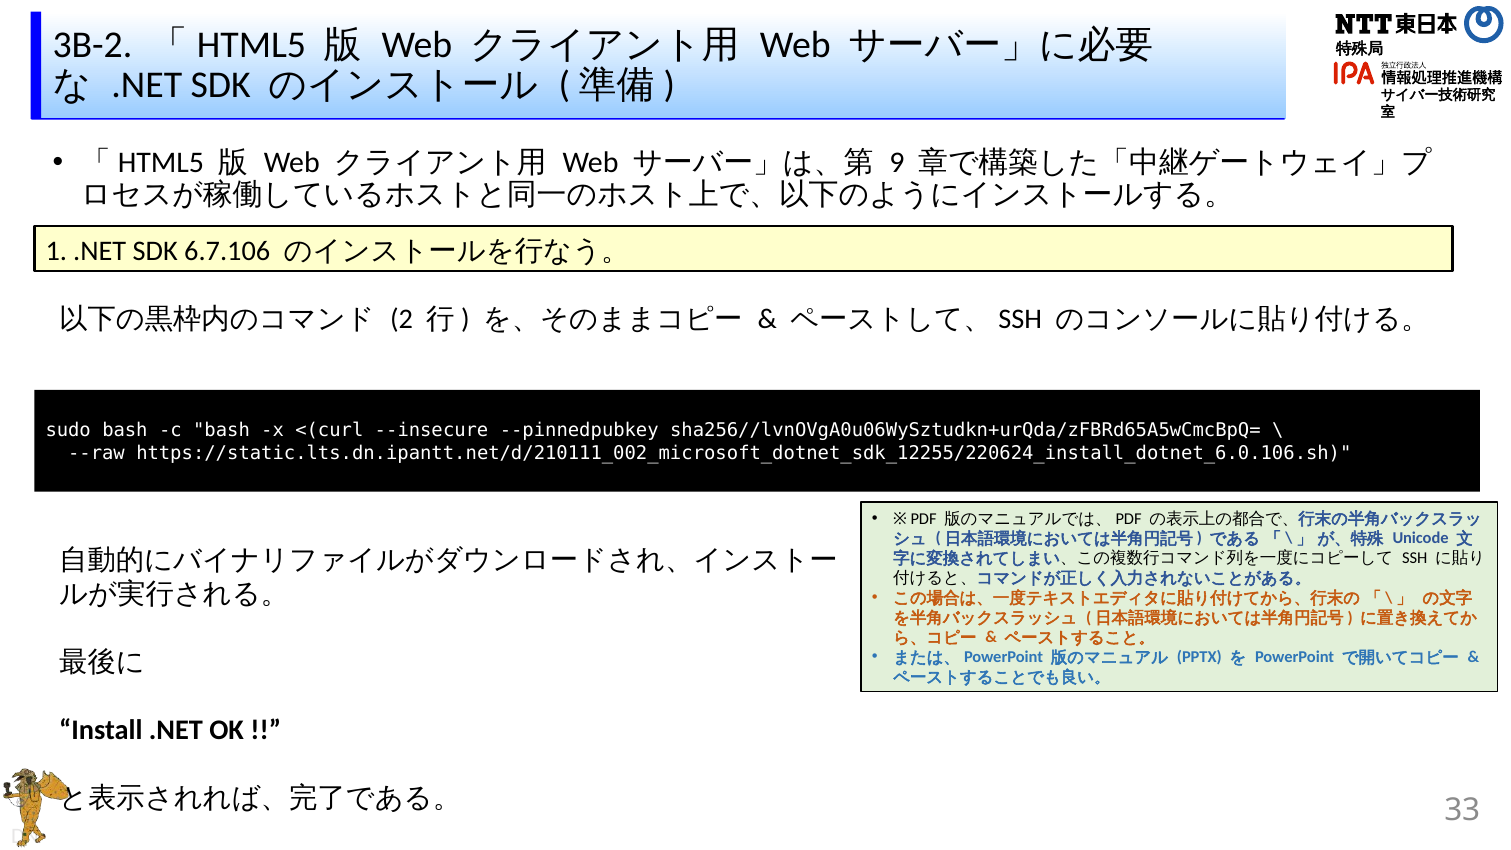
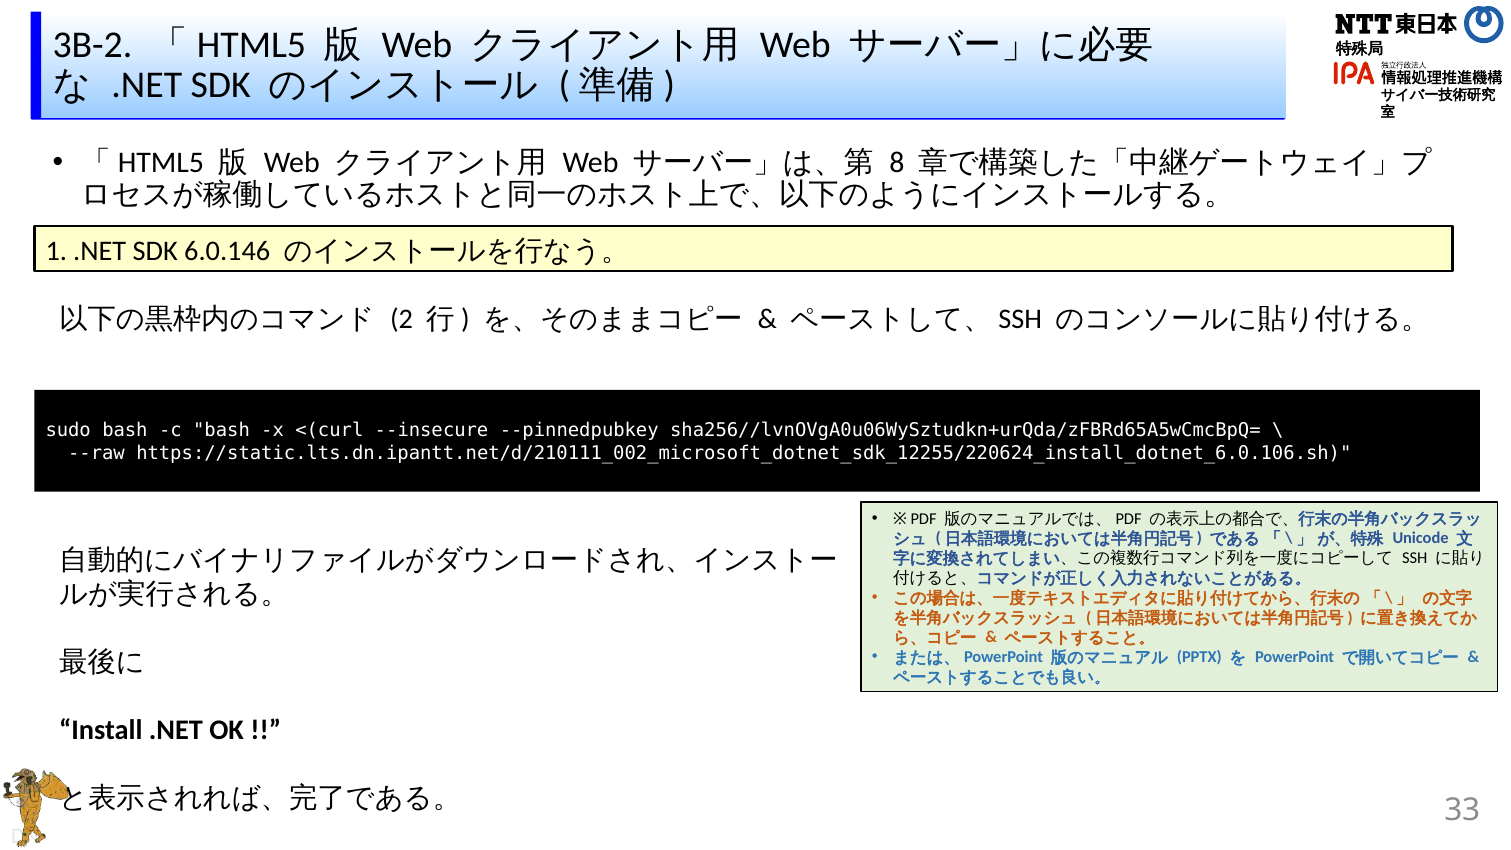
9: 9 -> 8 (897, 162)
6.7.106: 6.7.106 -> 6.0.146 (227, 251)
